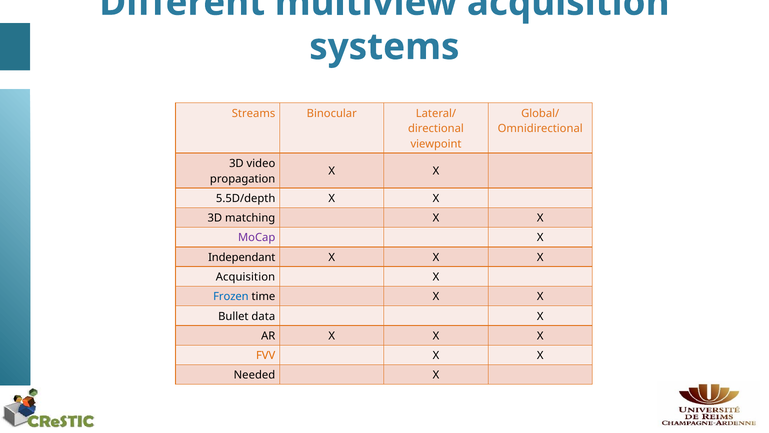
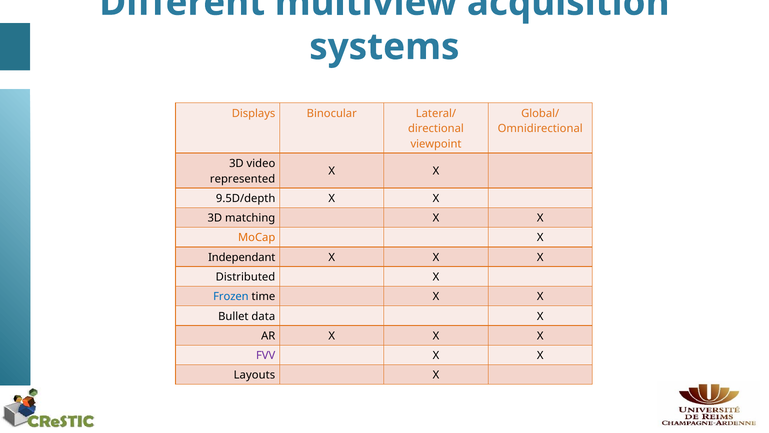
Streams: Streams -> Displays (254, 113)
propagation: propagation -> represented (243, 179)
5.5D/depth: 5.5D/depth -> 9.5D/depth (246, 198)
MoCap colour: purple -> orange (257, 238)
Acquisition: Acquisition -> Distributed (245, 277)
FVV colour: orange -> purple (266, 355)
Needed: Needed -> Layouts (254, 375)
